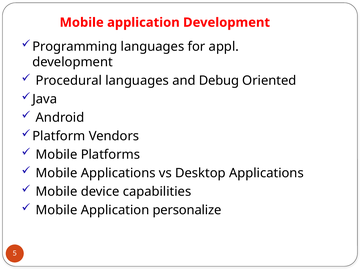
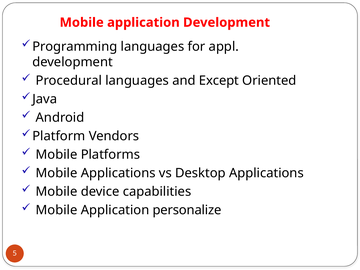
Debug: Debug -> Except (219, 81)
